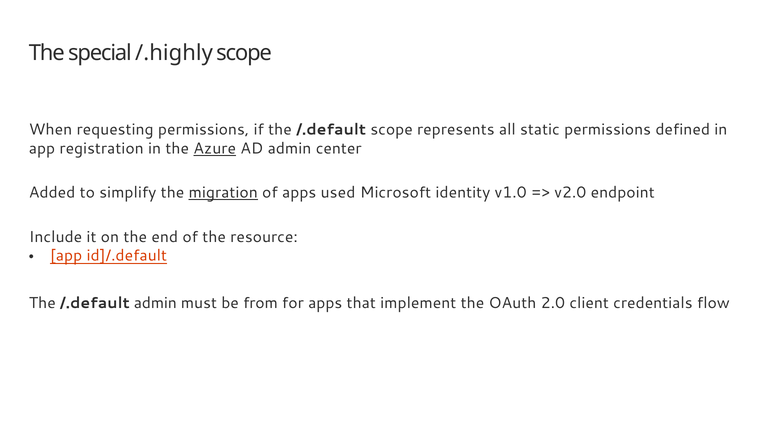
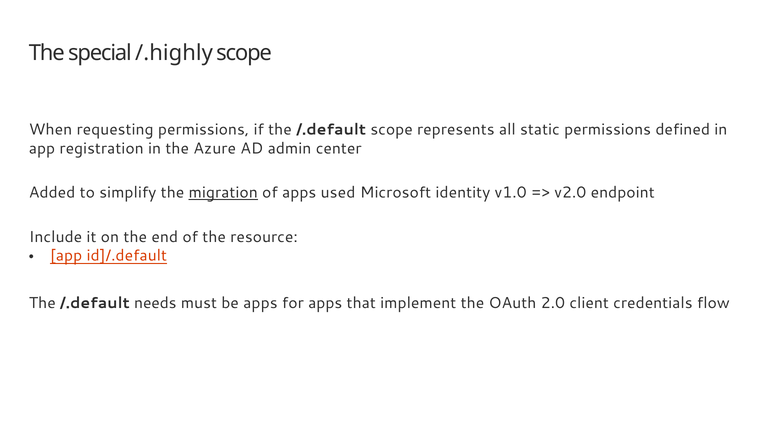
Azure underline: present -> none (215, 148)
/.default admin: admin -> needs (155, 303)
be from: from -> apps (260, 303)
